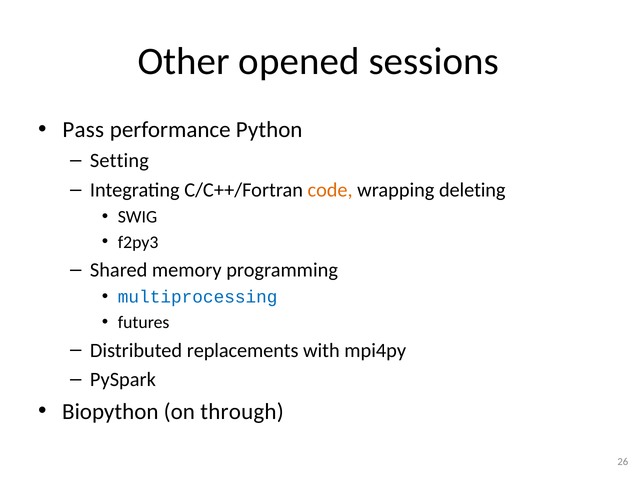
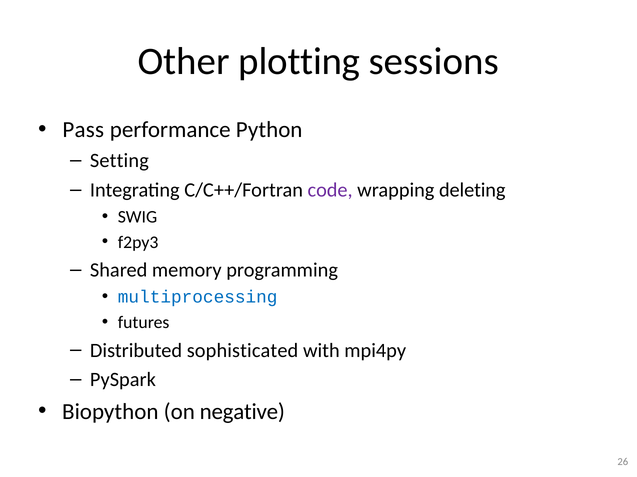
opened: opened -> plotting (299, 62)
code colour: orange -> purple (330, 190)
replacements: replacements -> sophisticated (243, 351)
through: through -> negative (242, 412)
